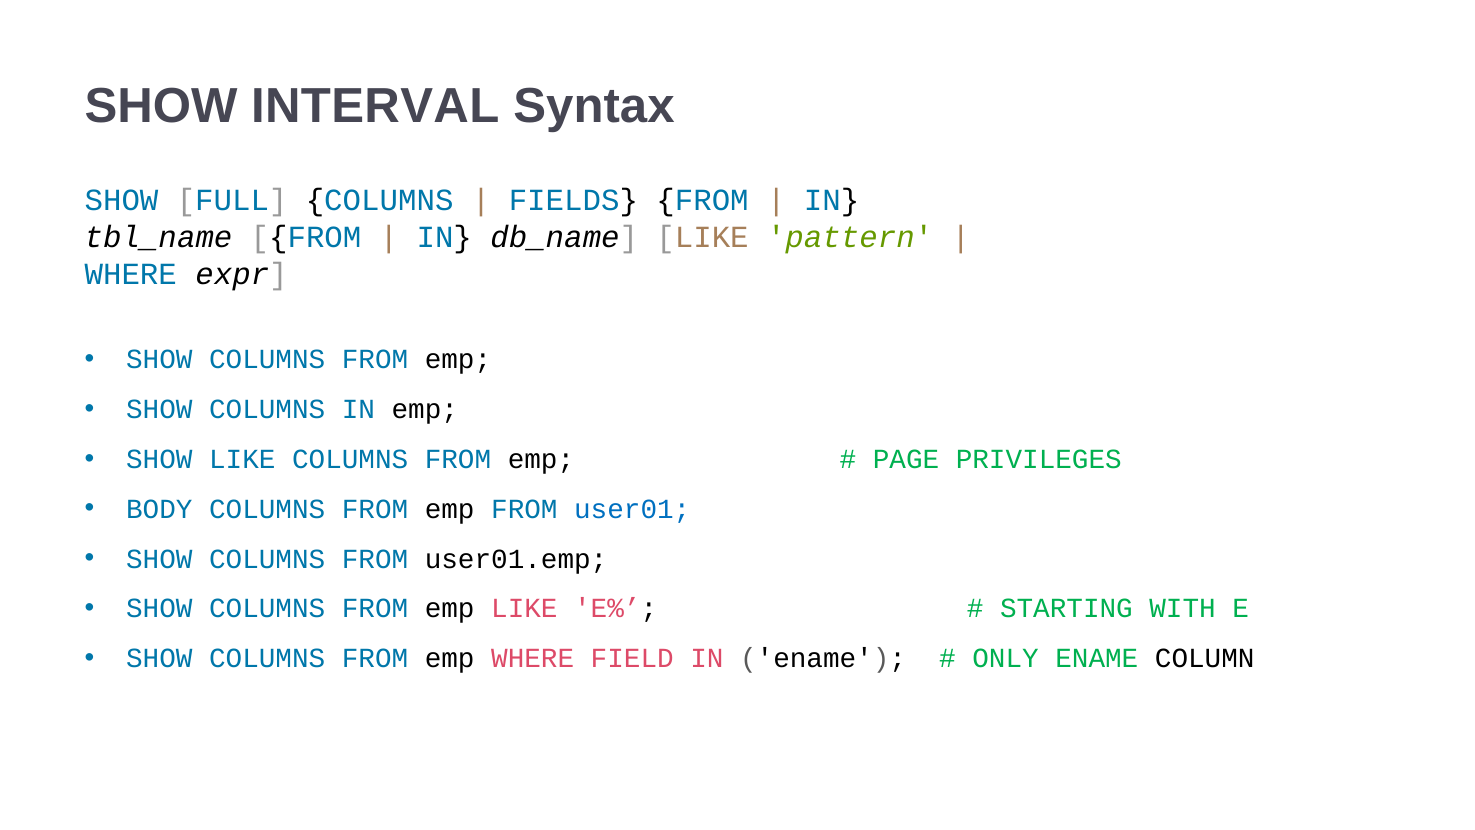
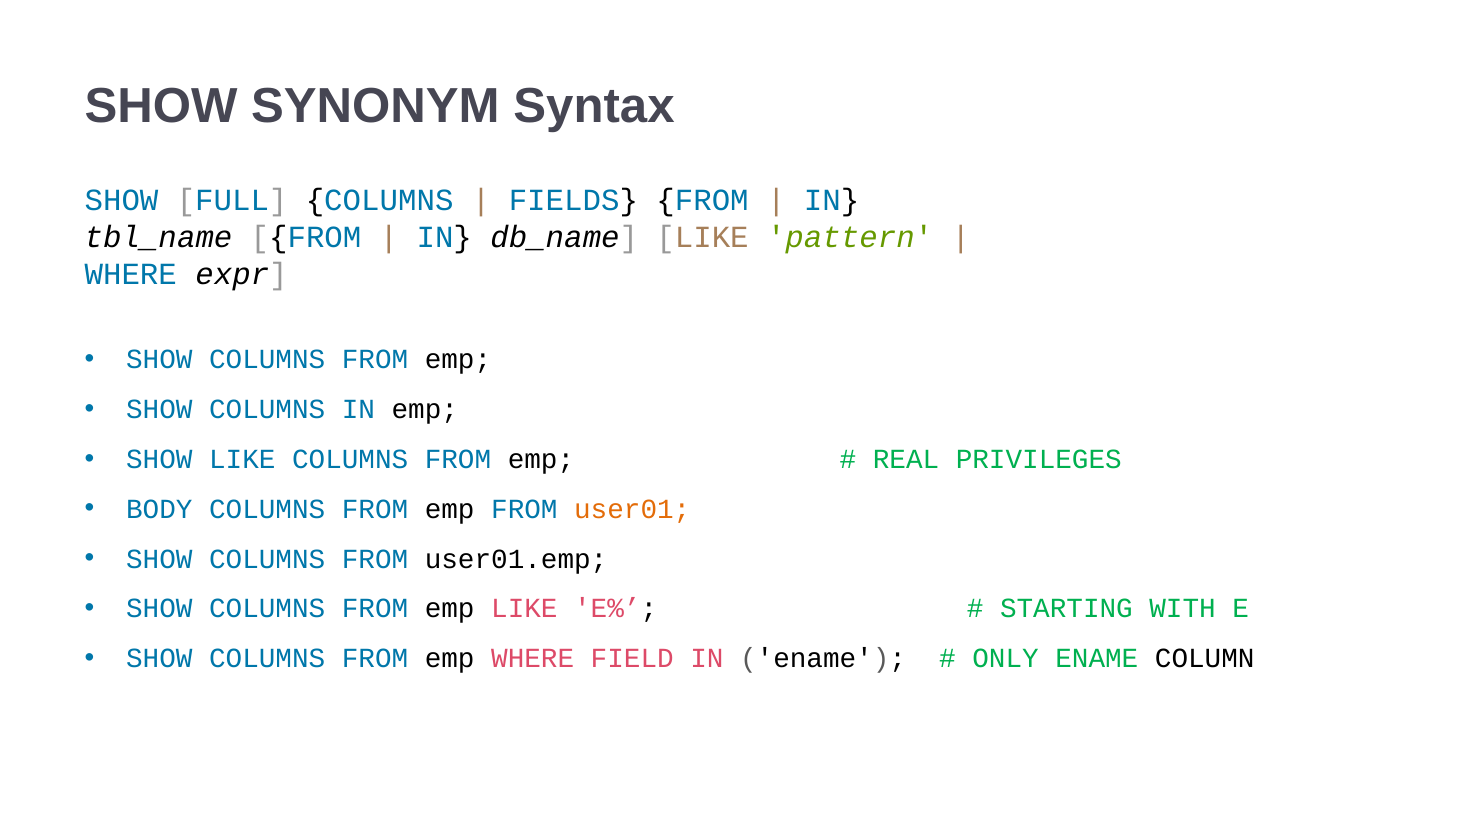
INTERVAL: INTERVAL -> SYNONYM (375, 107)
PAGE: PAGE -> REAL (906, 459)
user01 colour: blue -> orange (632, 509)
